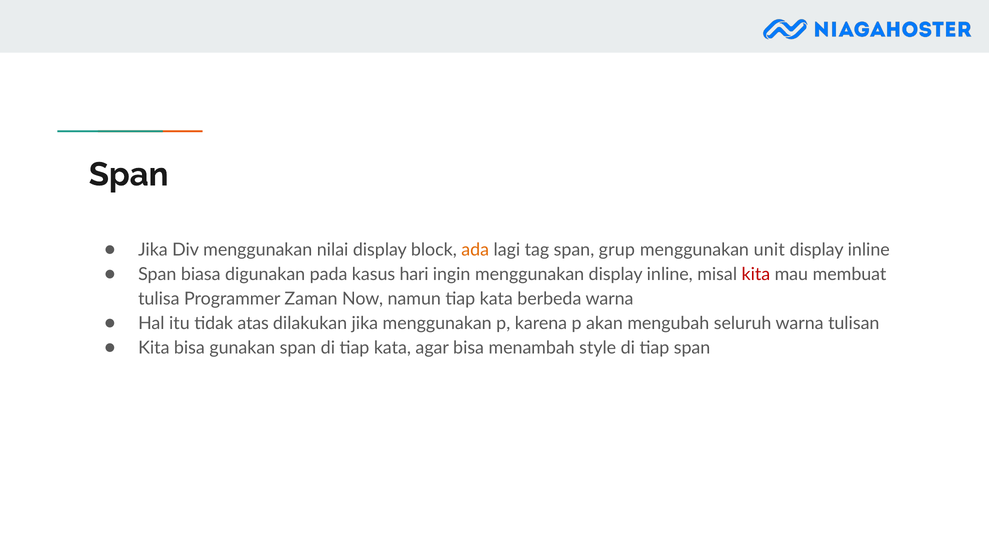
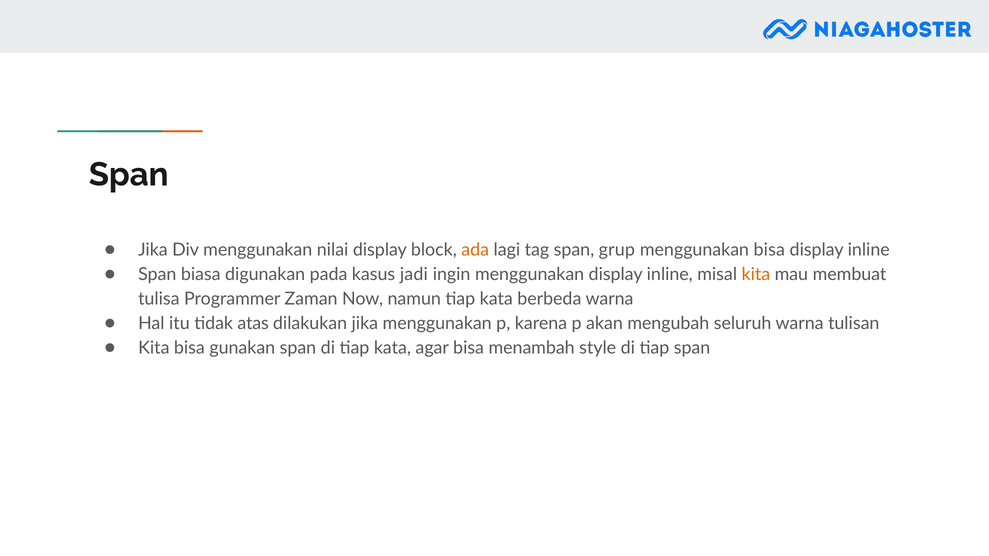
menggunakan unit: unit -> bisa (769, 250)
hari: hari -> jadi (414, 274)
kita colour: red -> orange (756, 274)
